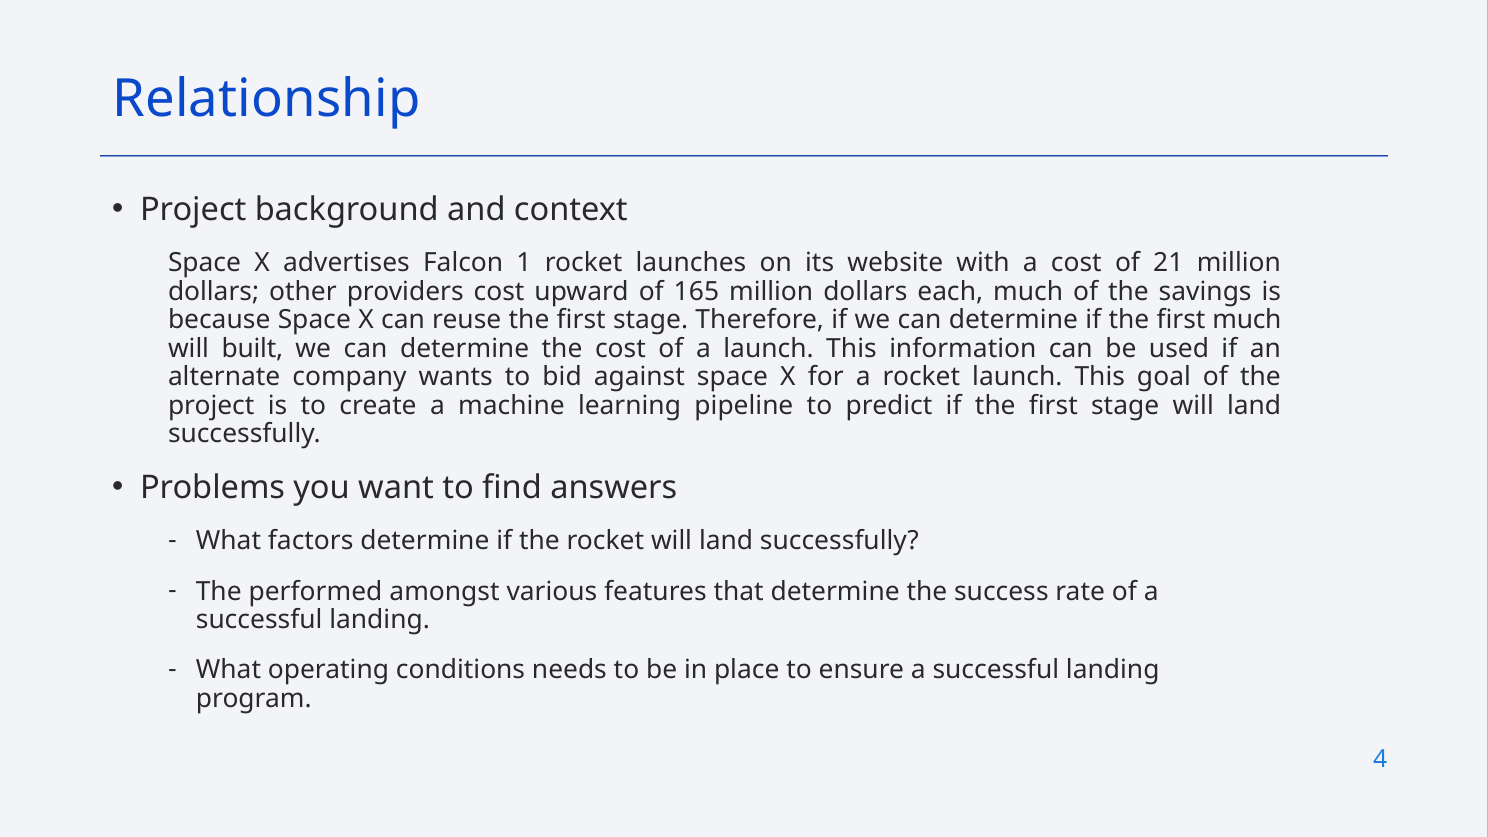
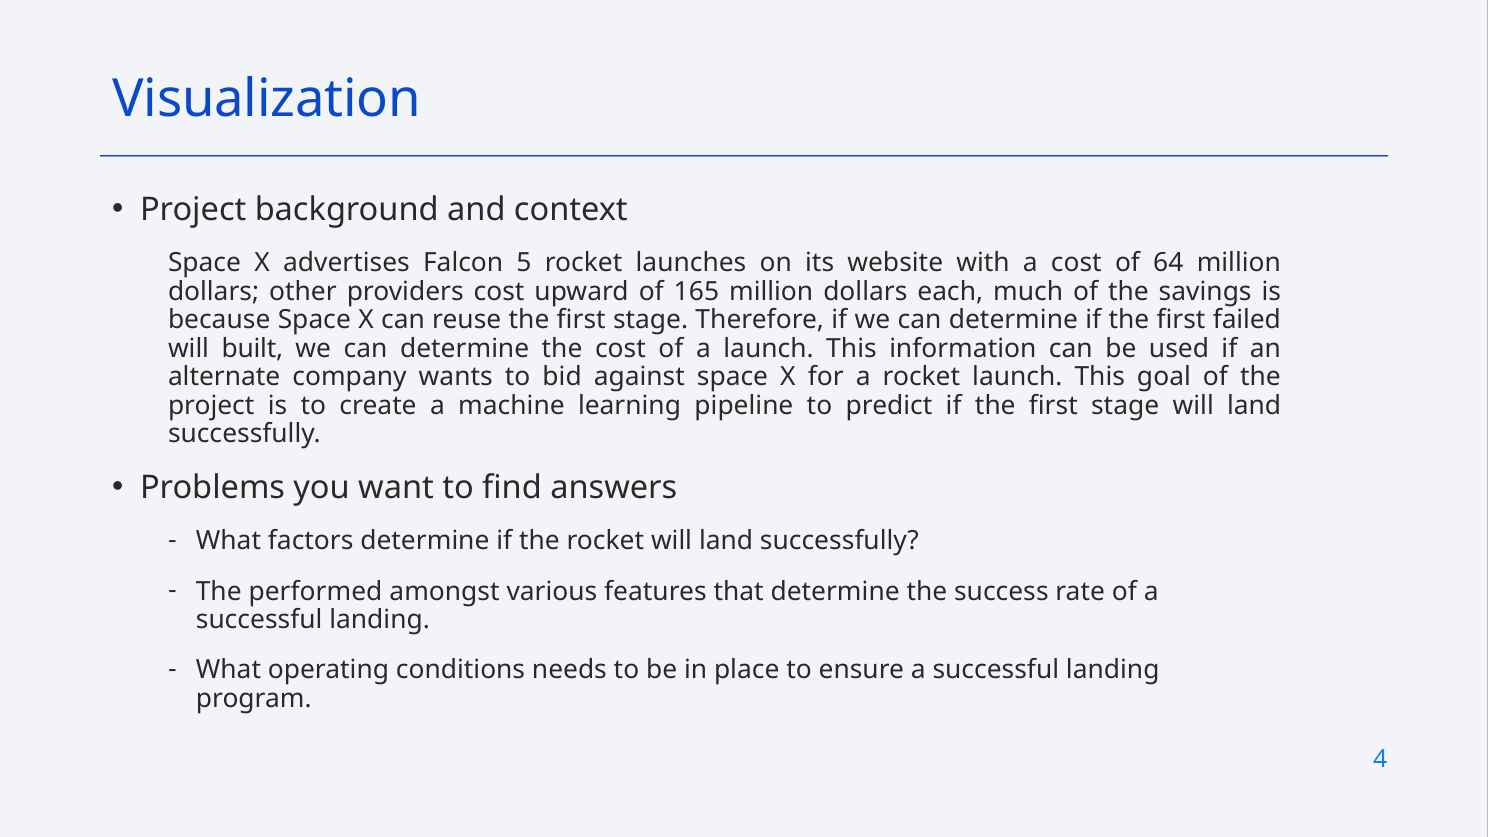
Relationship: Relationship -> Visualization (267, 99)
1: 1 -> 5 (524, 263)
21: 21 -> 64 (1168, 263)
first much: much -> failed (1247, 320)
